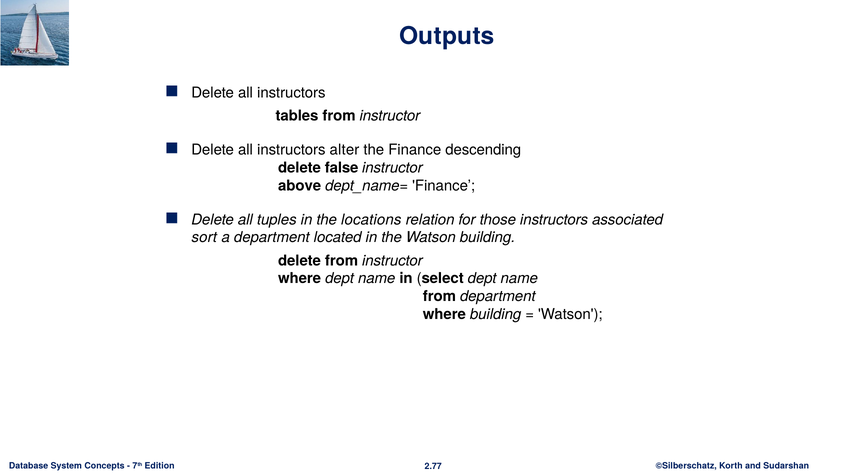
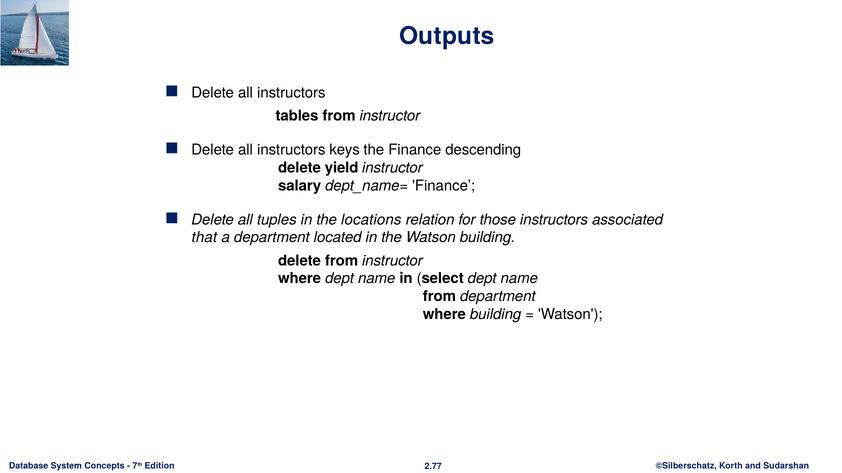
alter: alter -> keys (345, 150)
false: false -> yield (342, 168)
above: above -> salary (300, 186)
sort: sort -> that (204, 238)
